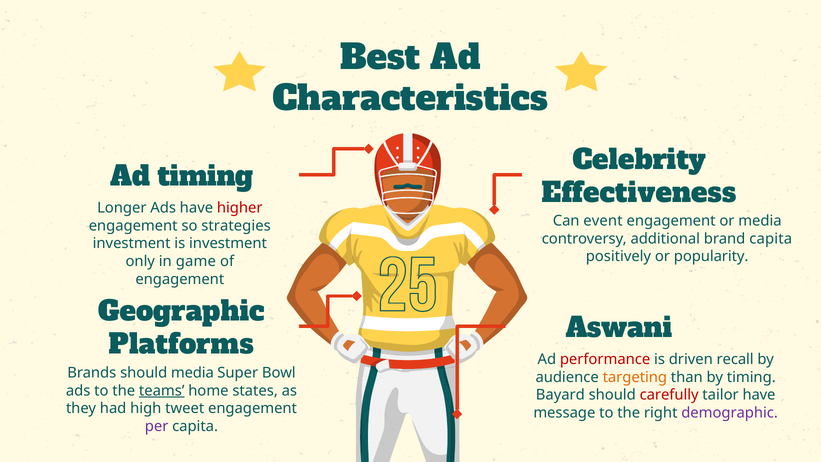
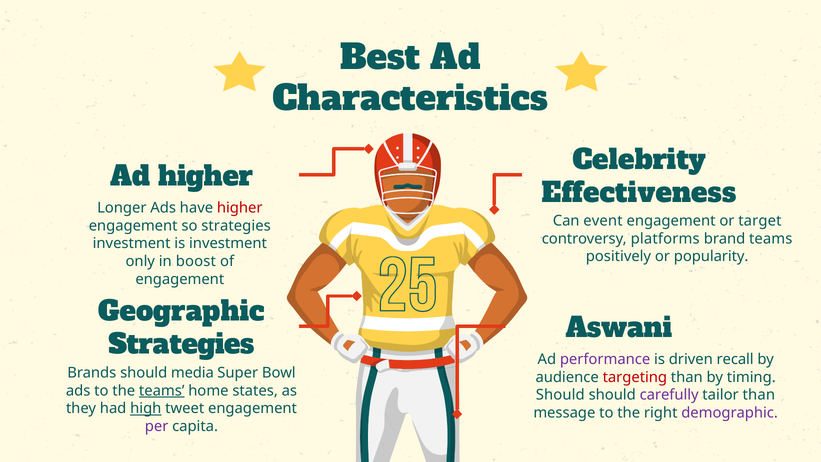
Ad timing: timing -> higher (206, 177)
or media: media -> target (760, 221)
additional: additional -> platforms (665, 239)
brand capita: capita -> teams (771, 239)
game: game -> boost (196, 261)
Platforms: Platforms -> Strategies (182, 344)
performance colour: red -> purple (605, 359)
targeting colour: orange -> red (635, 377)
Bayard: Bayard -> Should (560, 395)
carefully colour: red -> purple (669, 395)
tailor have: have -> than (759, 395)
high underline: none -> present (146, 408)
